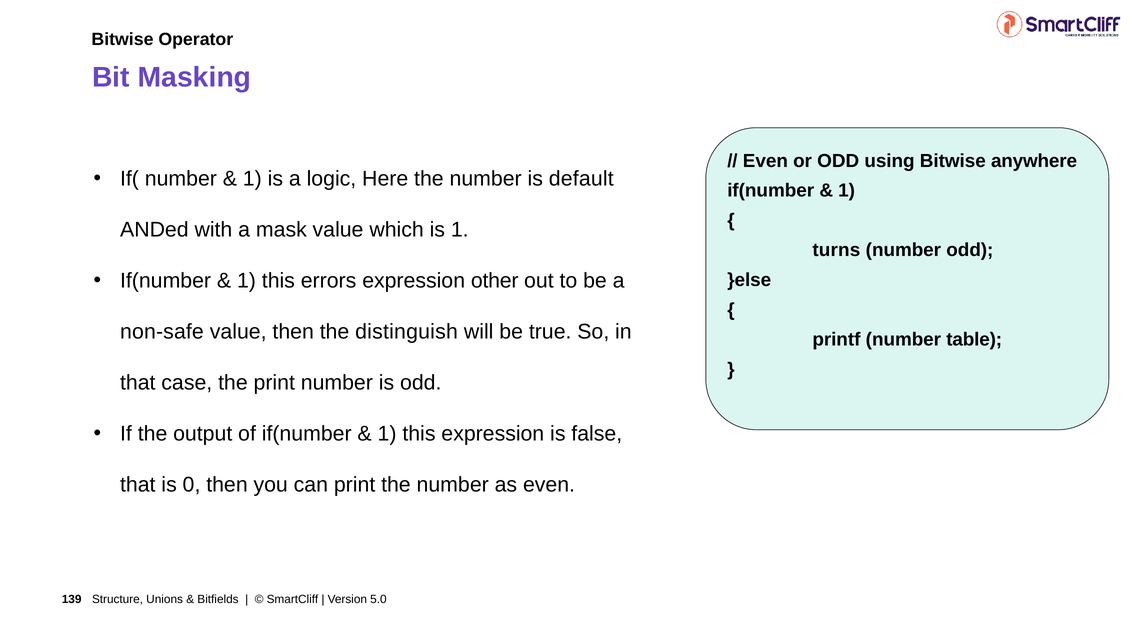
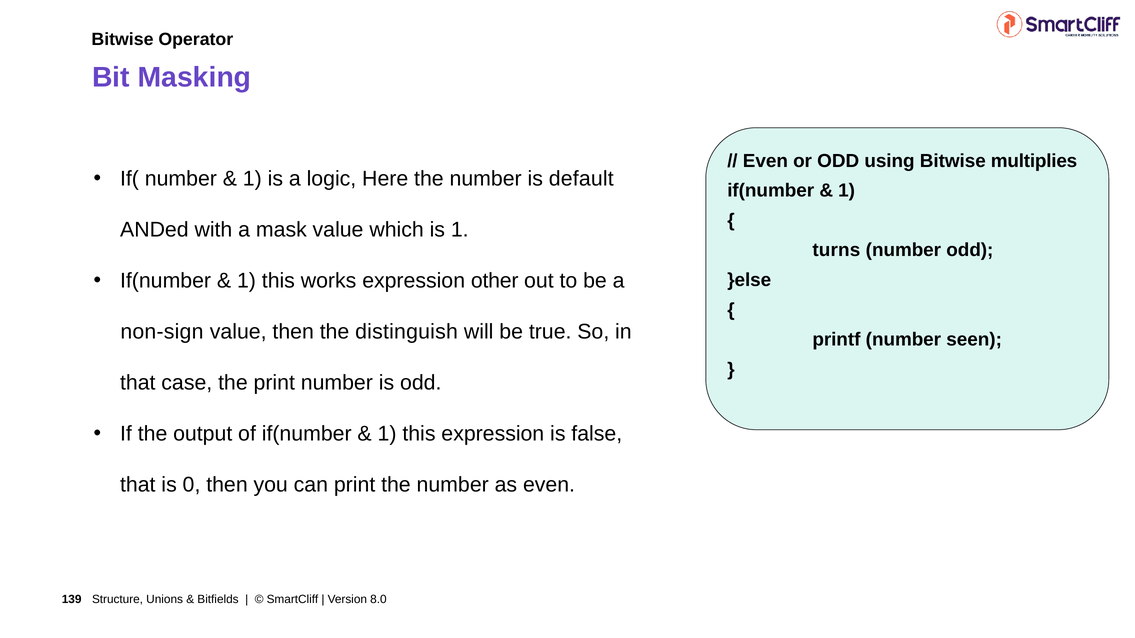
anywhere: anywhere -> multiplies (1034, 161)
errors: errors -> works (329, 281)
non-safe: non-safe -> non-sign (162, 332)
table: table -> seen (974, 340)
5.0: 5.0 -> 8.0 (378, 600)
